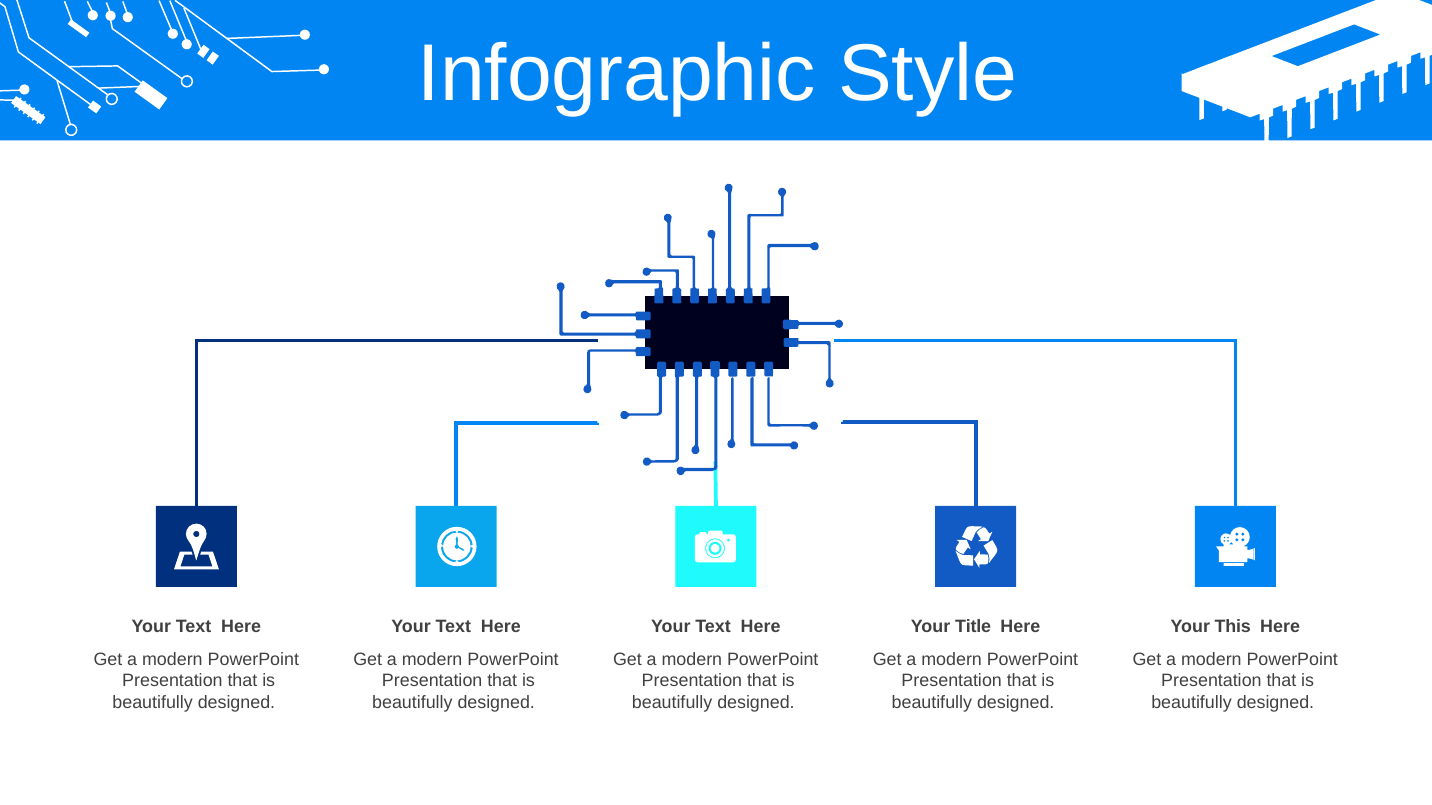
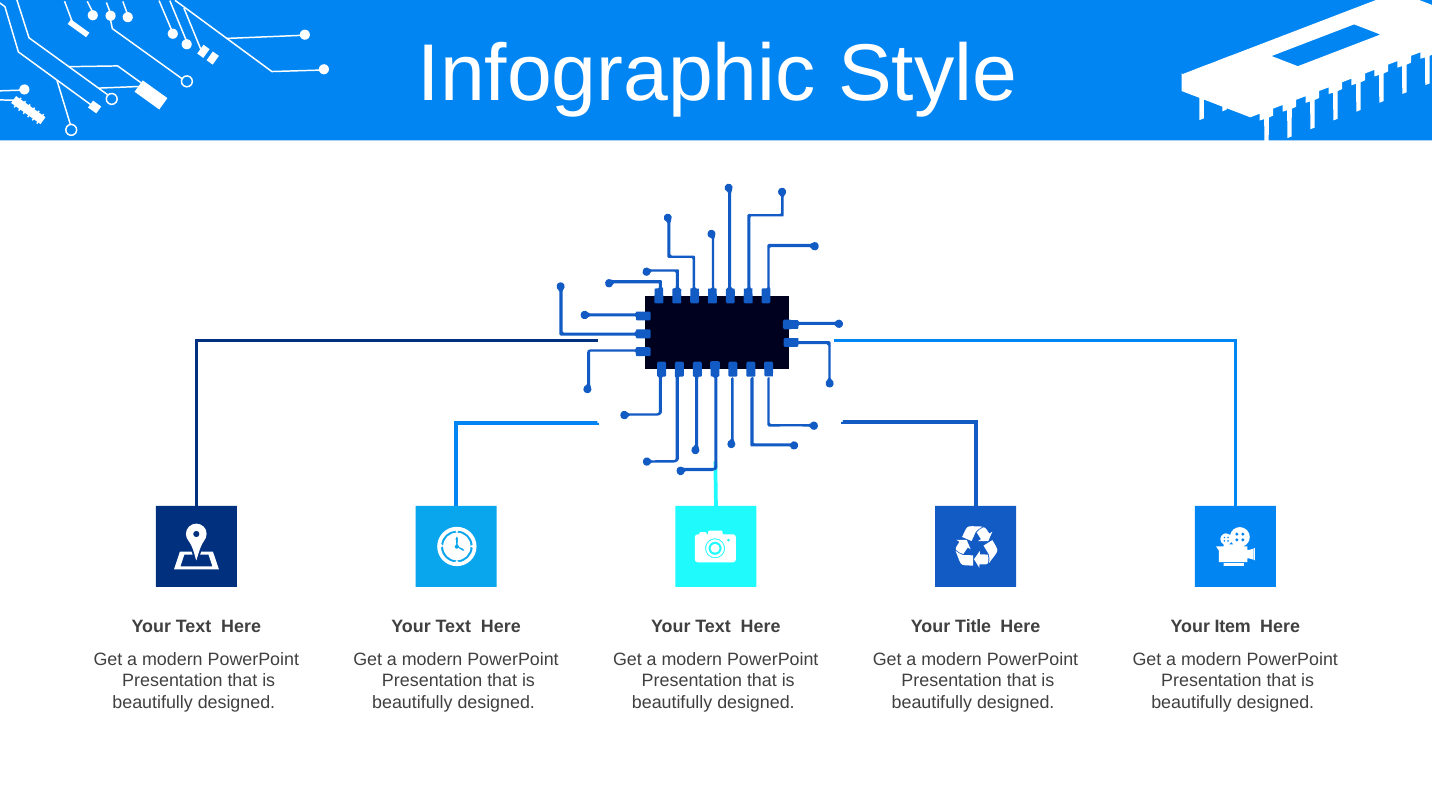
This: This -> Item (1233, 627)
